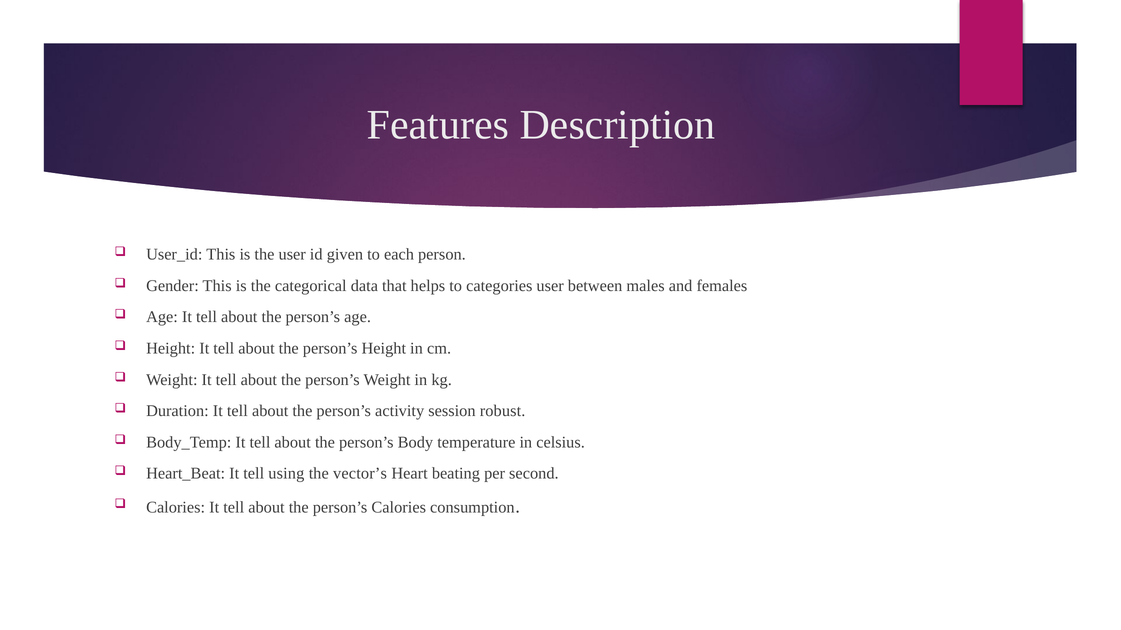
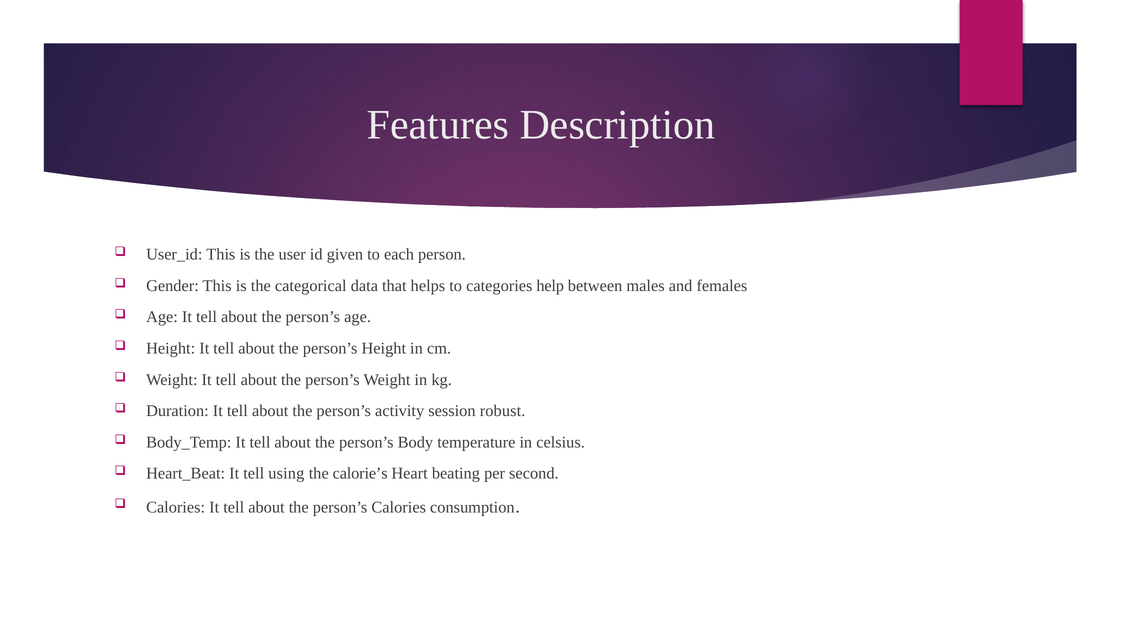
categories user: user -> help (550, 286)
vector’s: vector’s -> calorie’s (360, 474)
